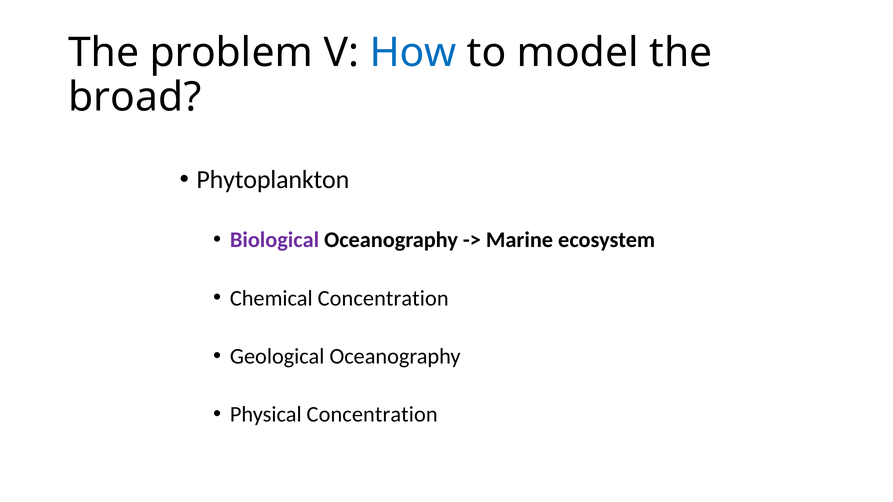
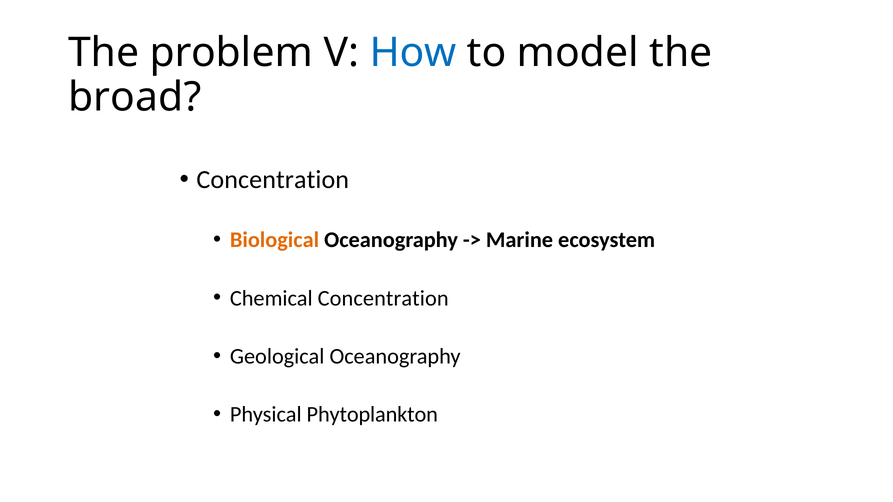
Phytoplankton: Phytoplankton -> Concentration (273, 180)
Biological colour: purple -> orange (275, 240)
Physical Concentration: Concentration -> Phytoplankton (372, 415)
